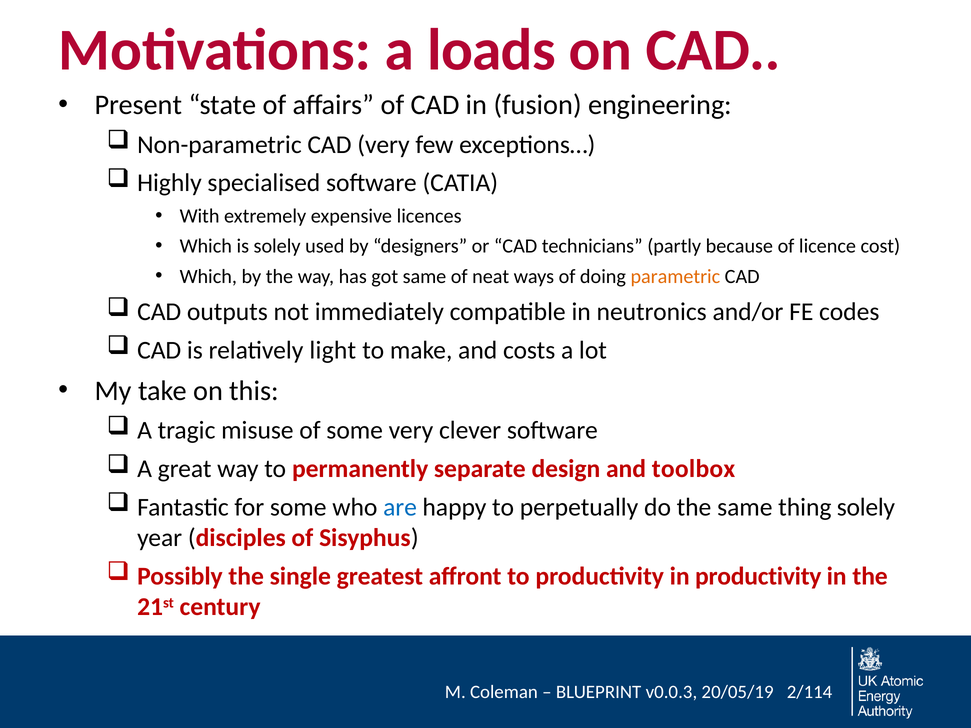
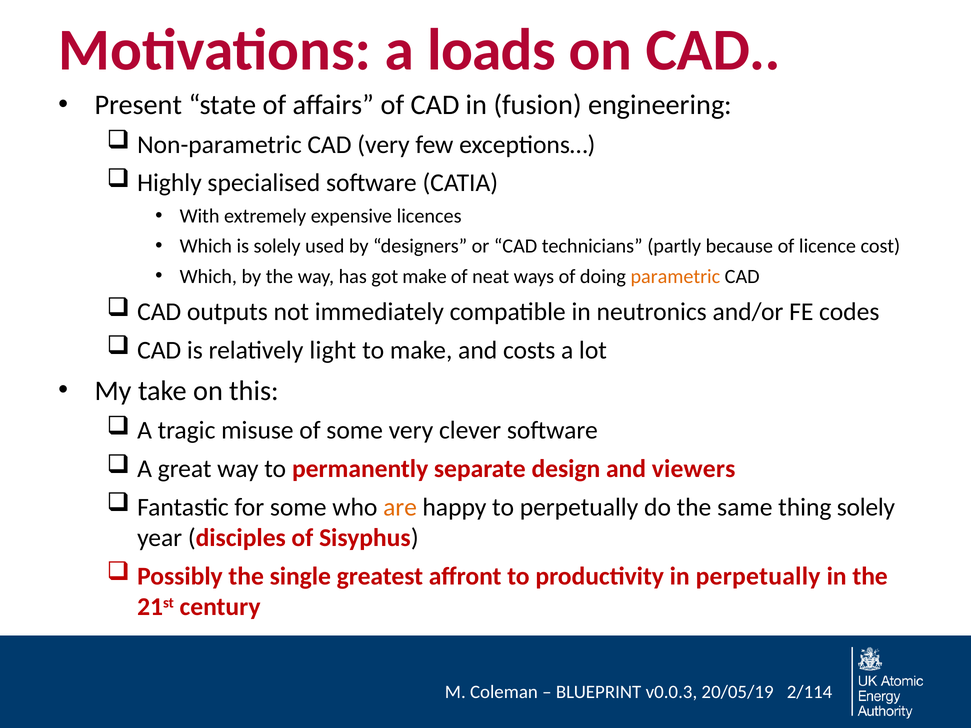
got same: same -> make (425, 277)
toolbox: toolbox -> viewers (694, 469)
are colour: blue -> orange (400, 507)
in productivity: productivity -> perpetually (758, 576)
